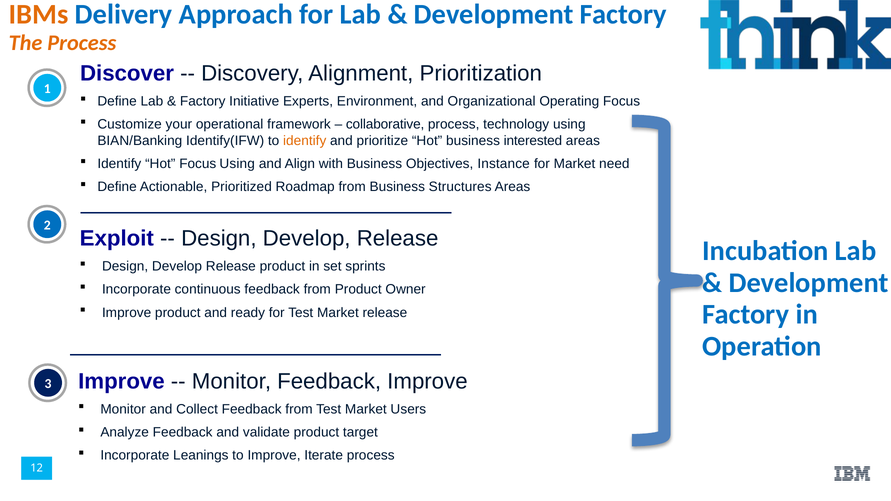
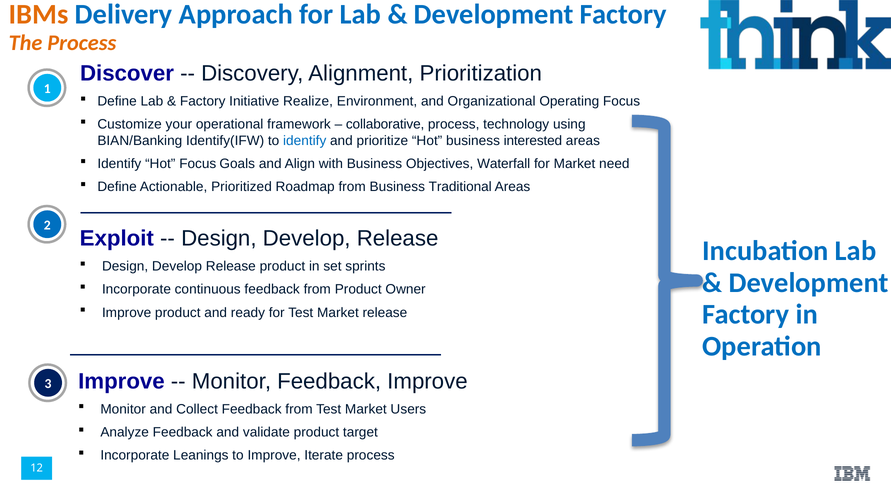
Experts: Experts -> Realize (308, 101)
identify colour: orange -> blue (305, 141)
Focus Using: Using -> Goals (237, 164)
Instance: Instance -> Waterfall (504, 164)
Structures: Structures -> Traditional (460, 187)
